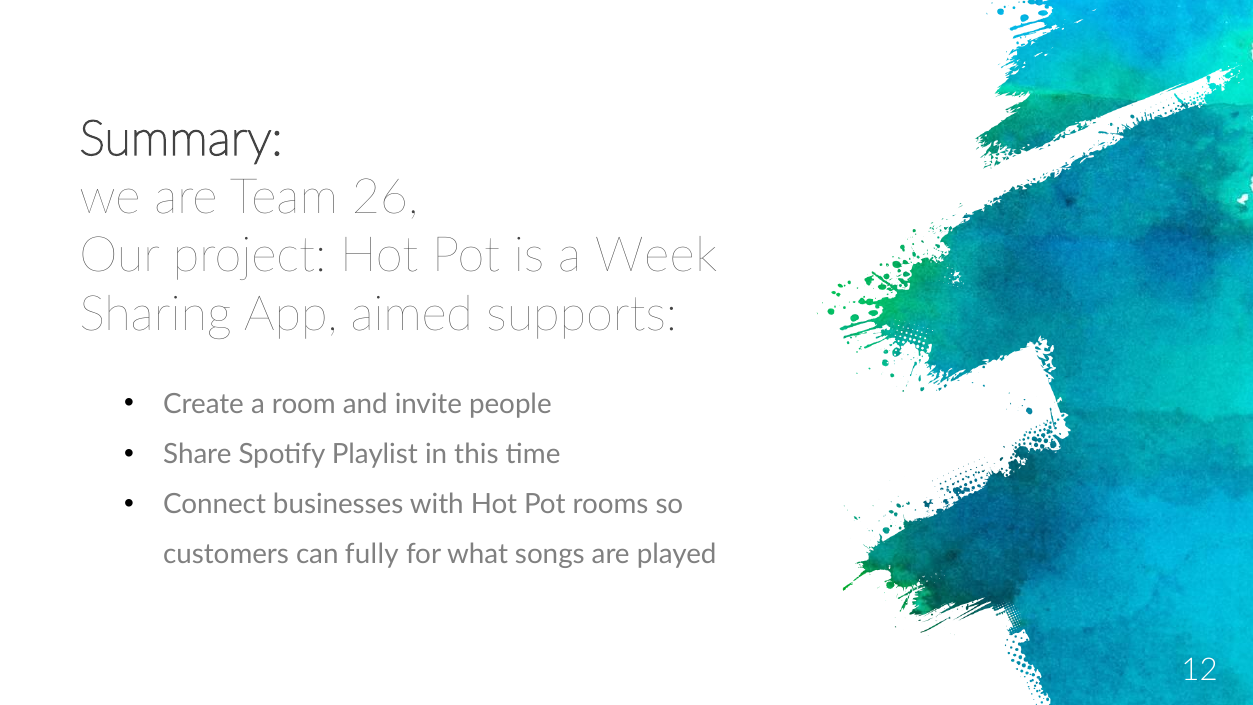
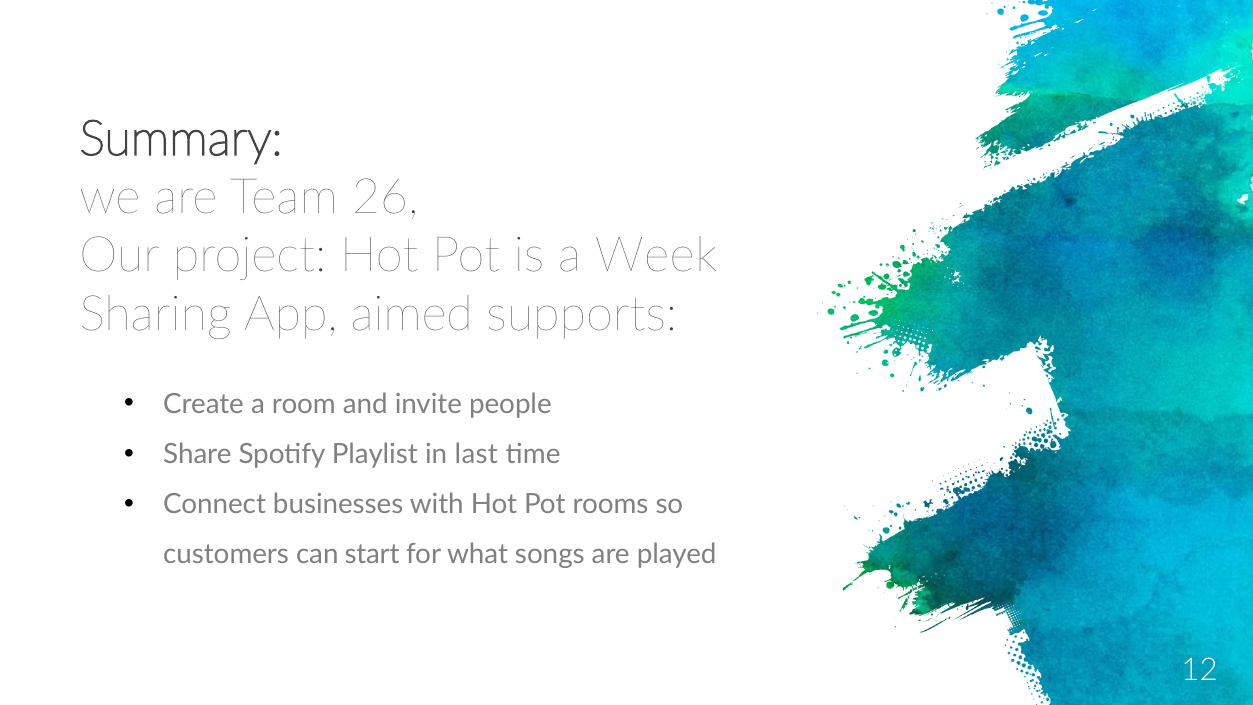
this: this -> last (476, 454)
fully: fully -> start (372, 555)
